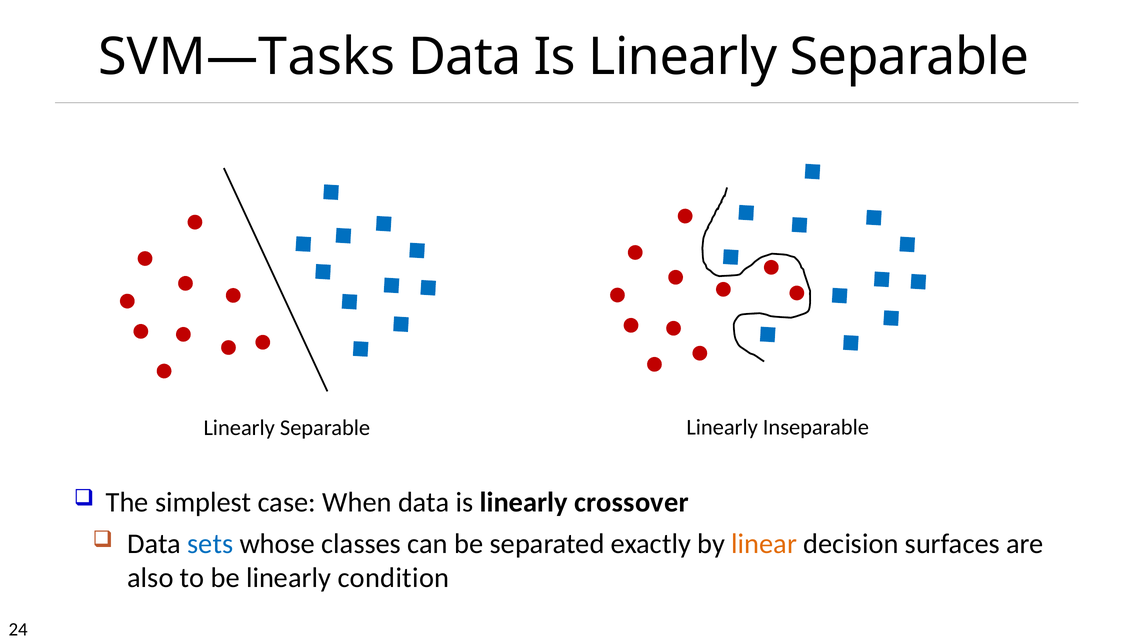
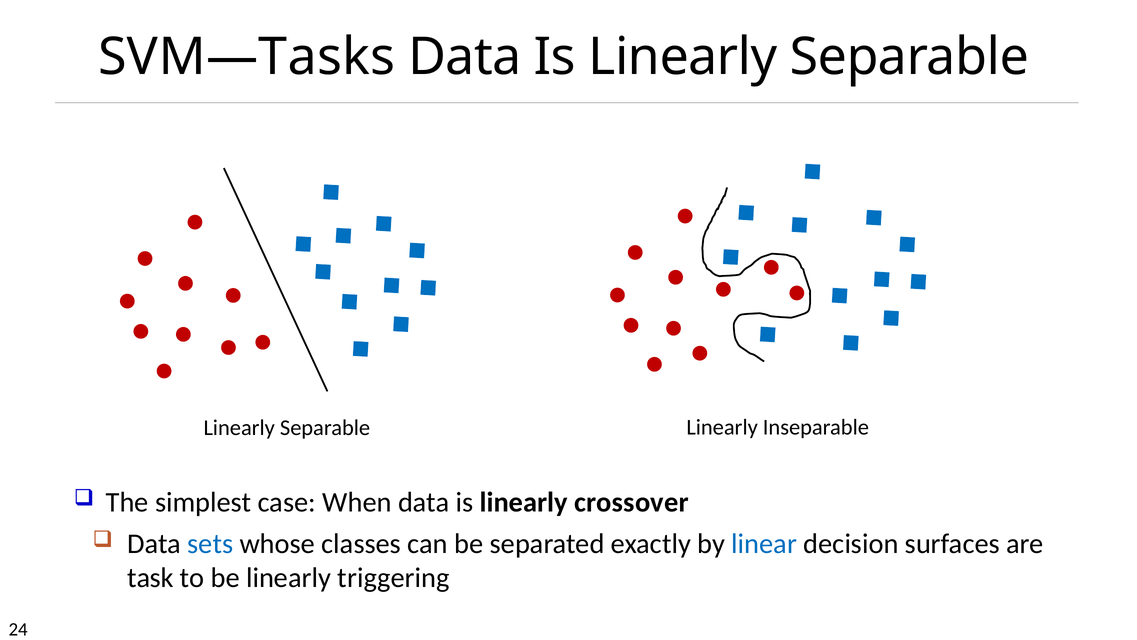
linear colour: orange -> blue (764, 543)
also: also -> task (151, 577)
condition: condition -> triggering (394, 577)
